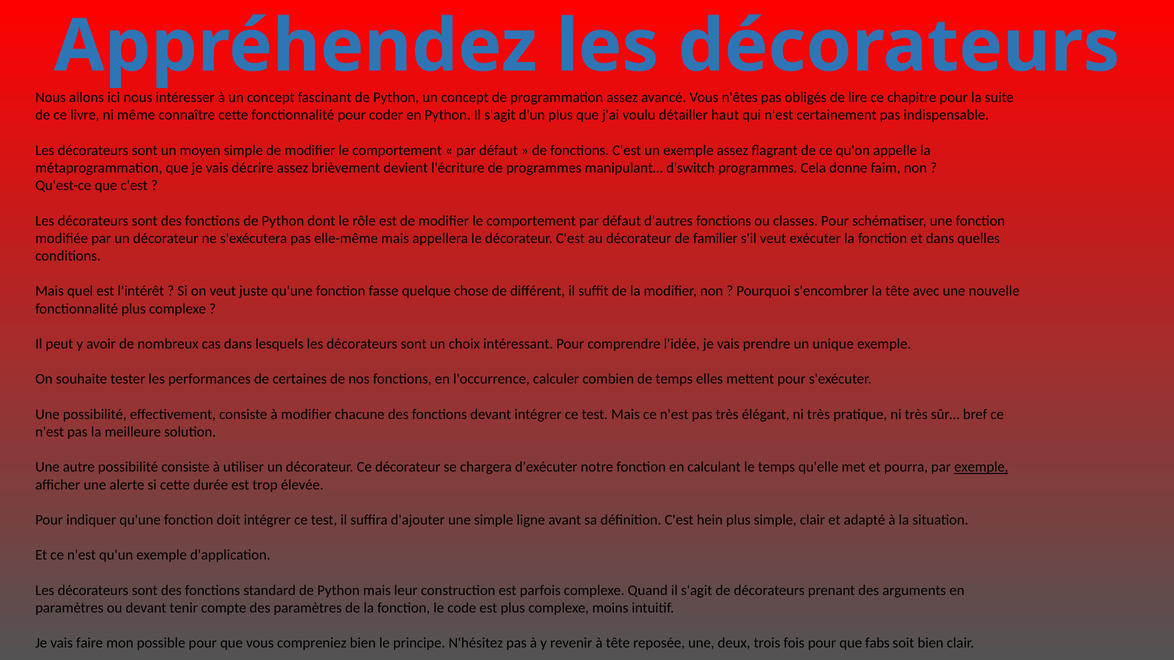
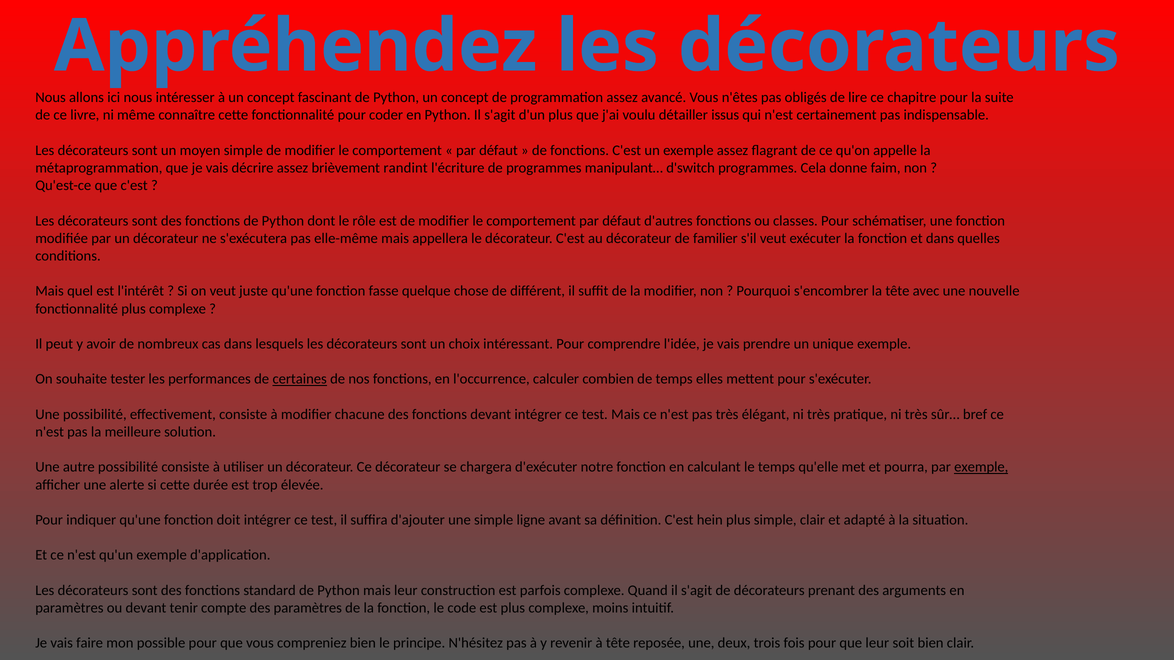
haut: haut -> issus (725, 115)
devient: devient -> randint (406, 168)
certaines underline: none -> present (300, 379)
que fabs: fabs -> leur (877, 644)
